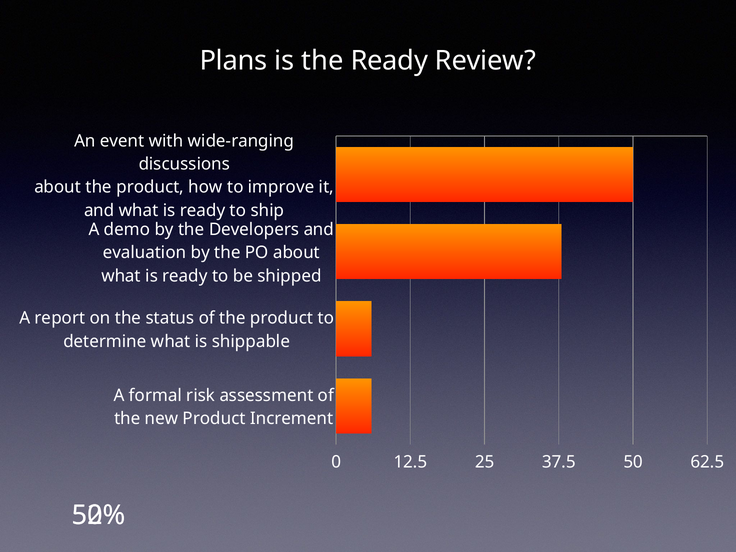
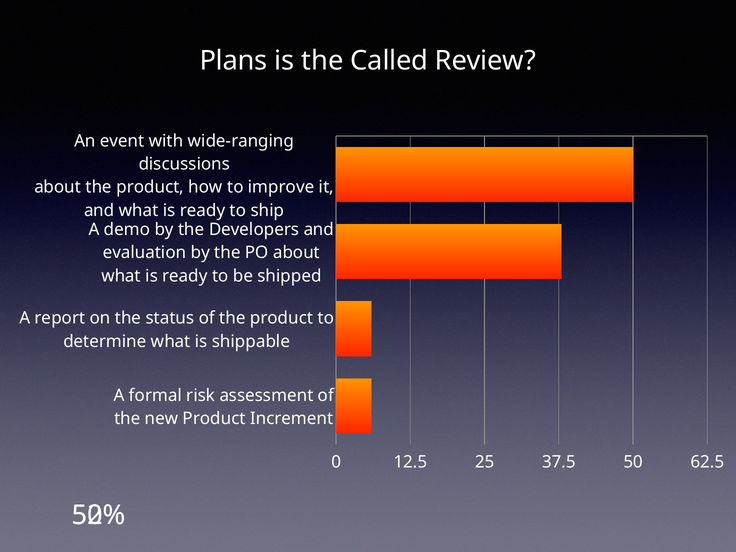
the Ready: Ready -> Called (389, 61)
